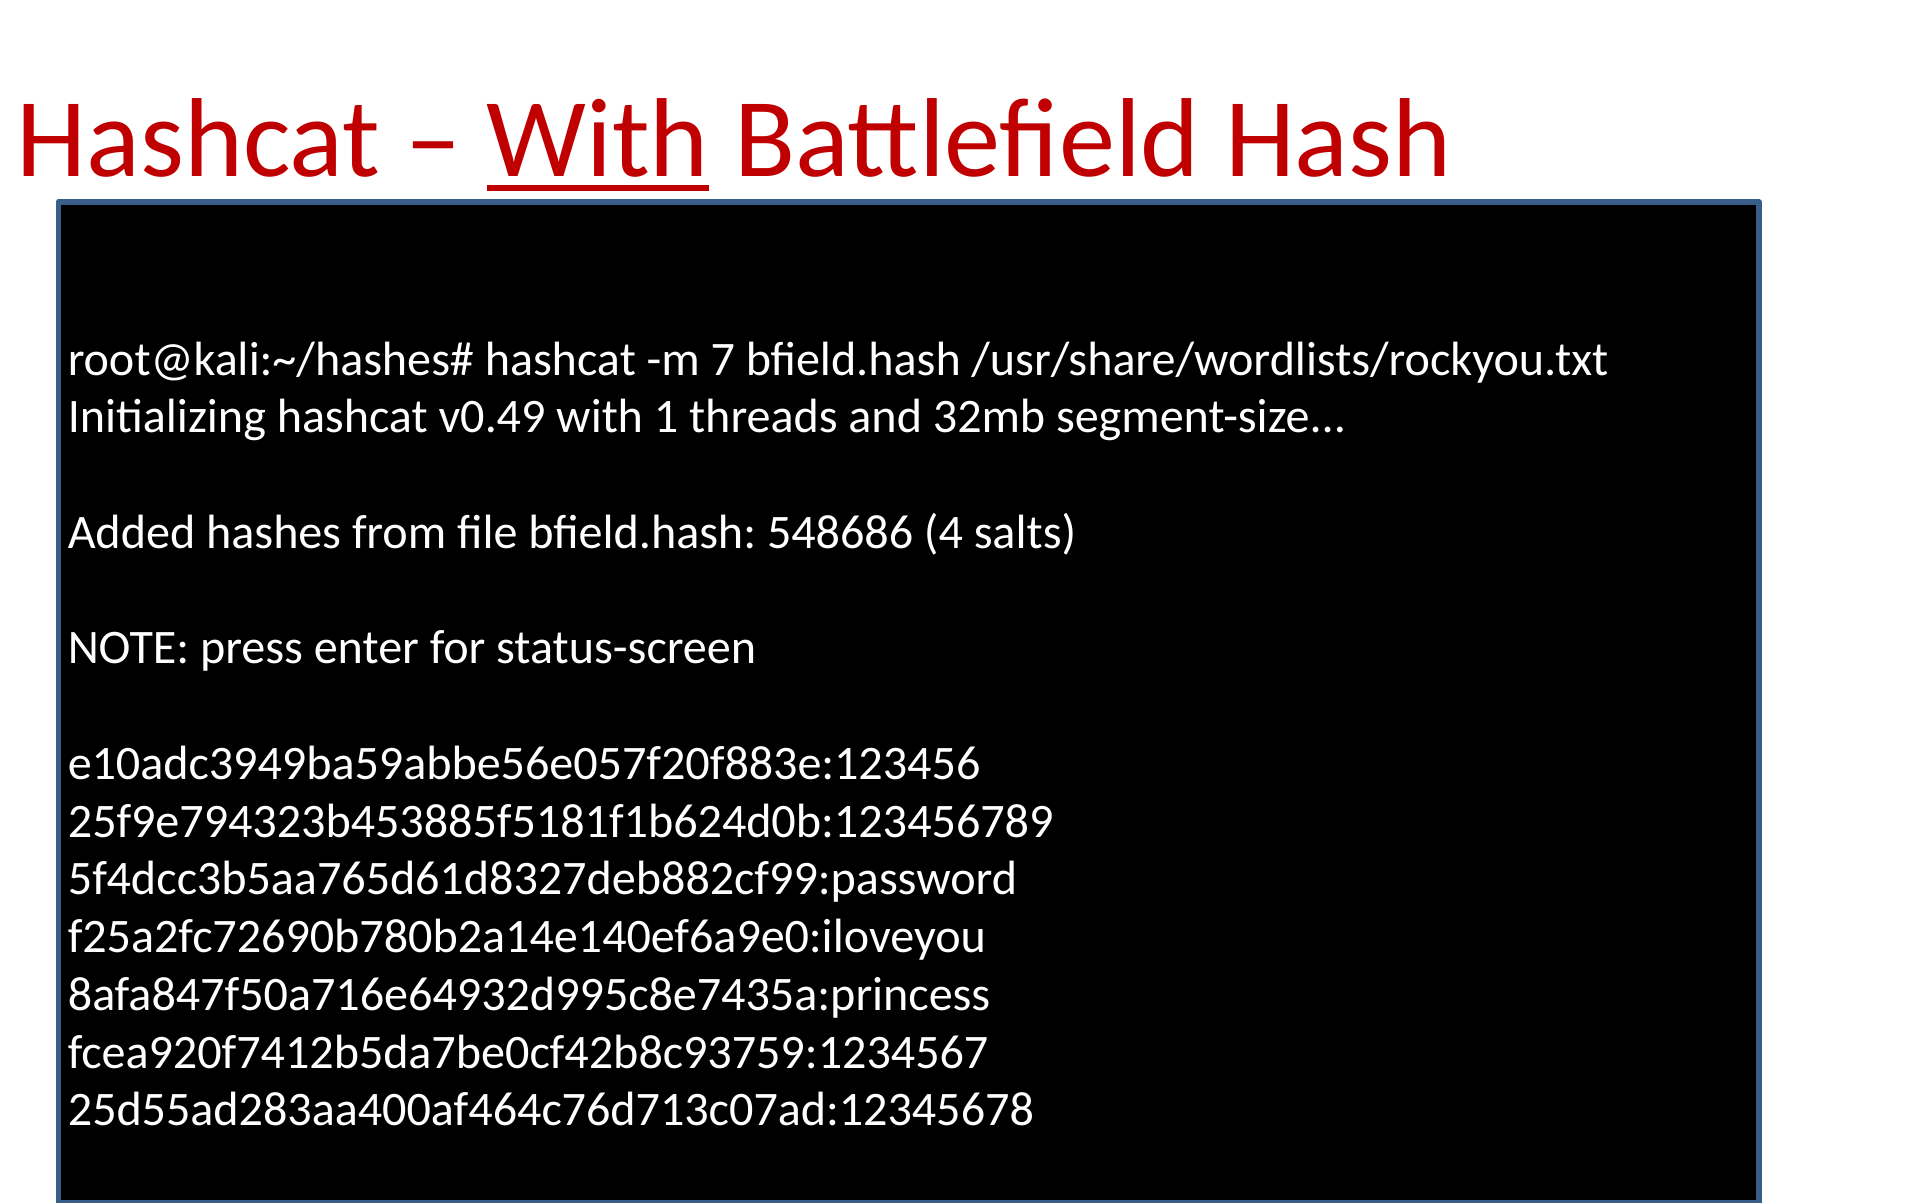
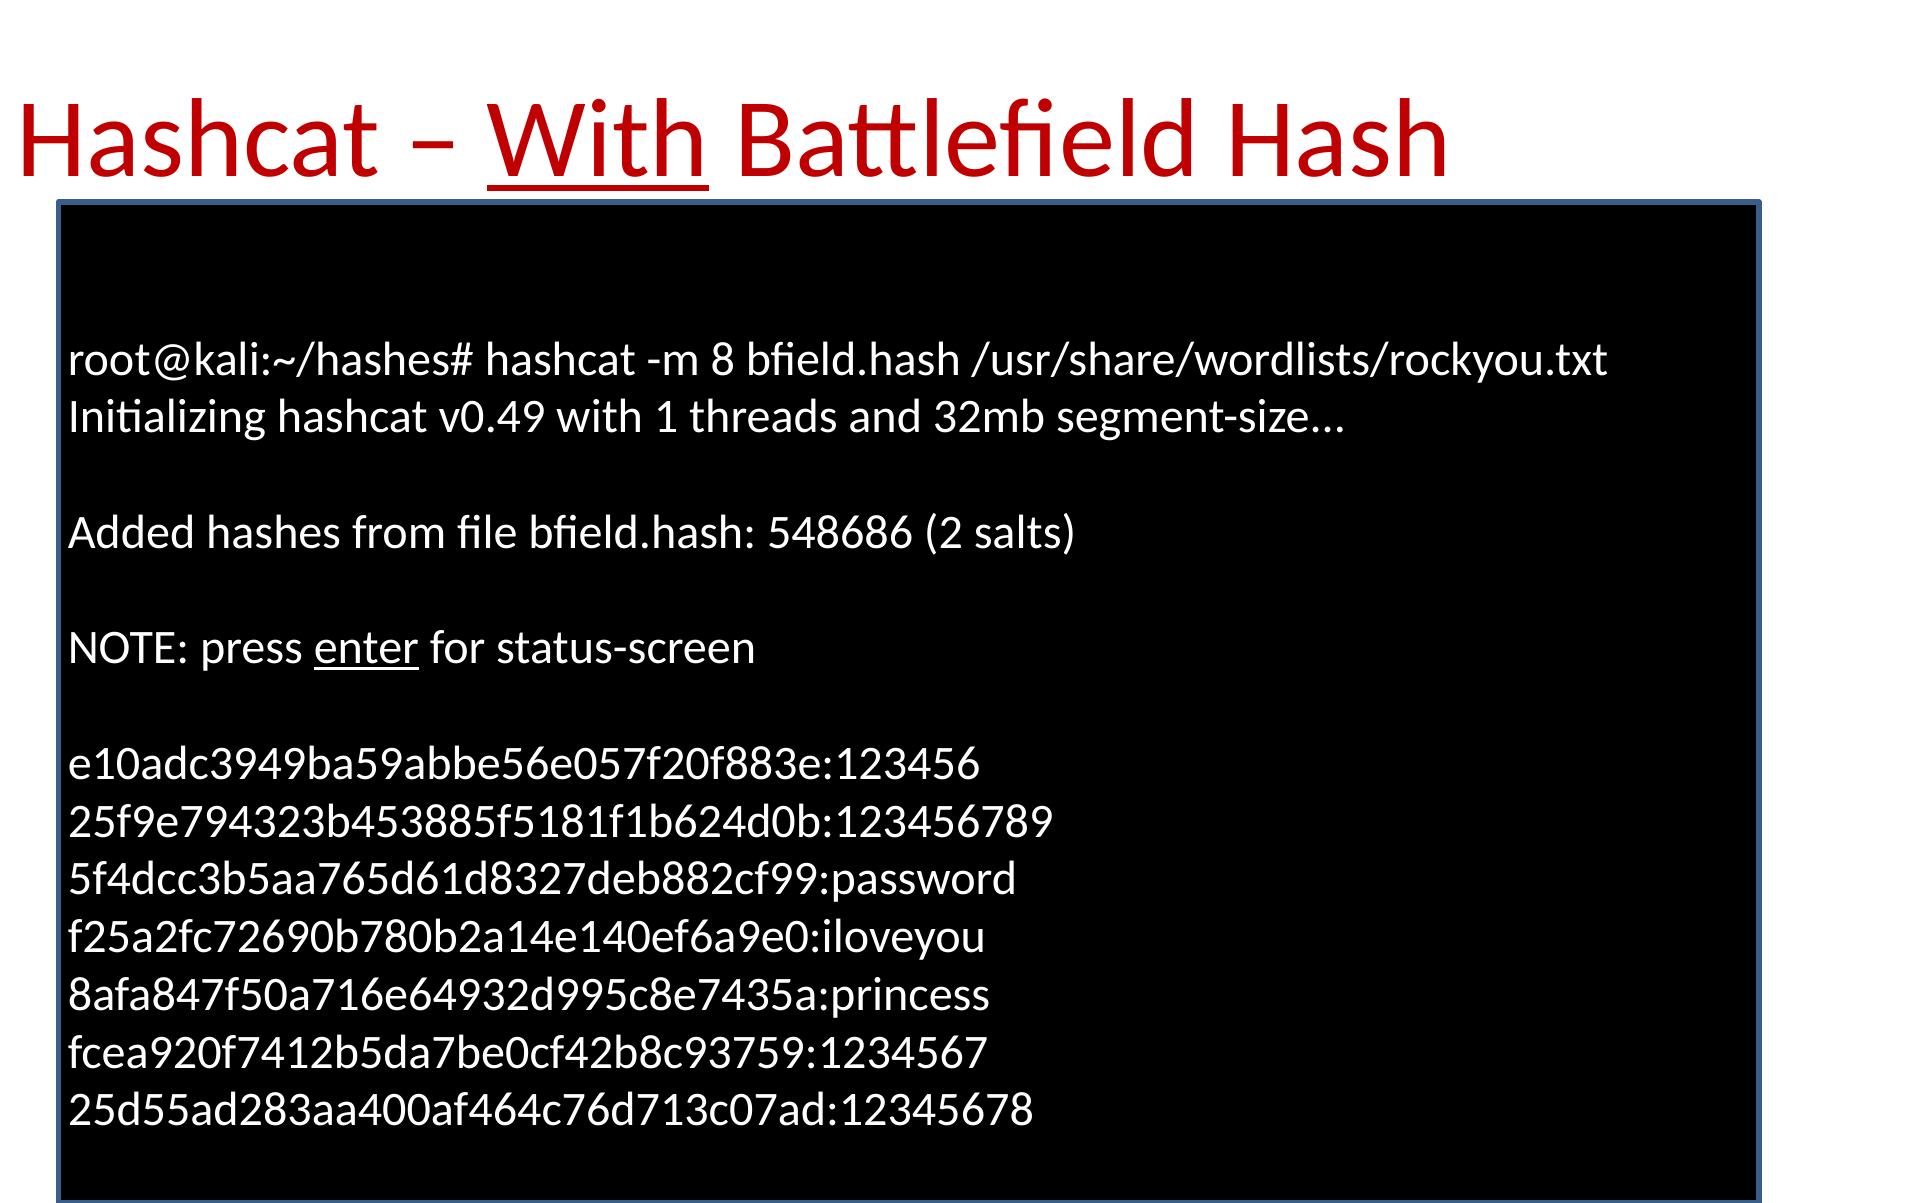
7: 7 -> 8 (723, 359)
4: 4 -> 2 (943, 533)
enter underline: none -> present (366, 648)
